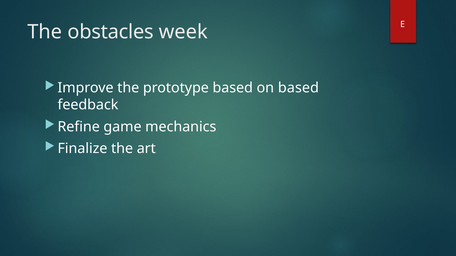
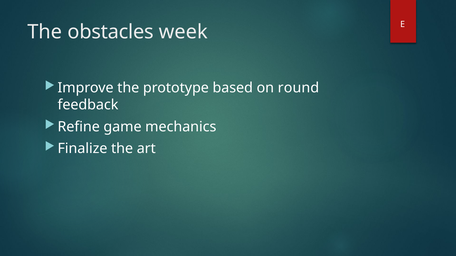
on based: based -> round (298, 88)
